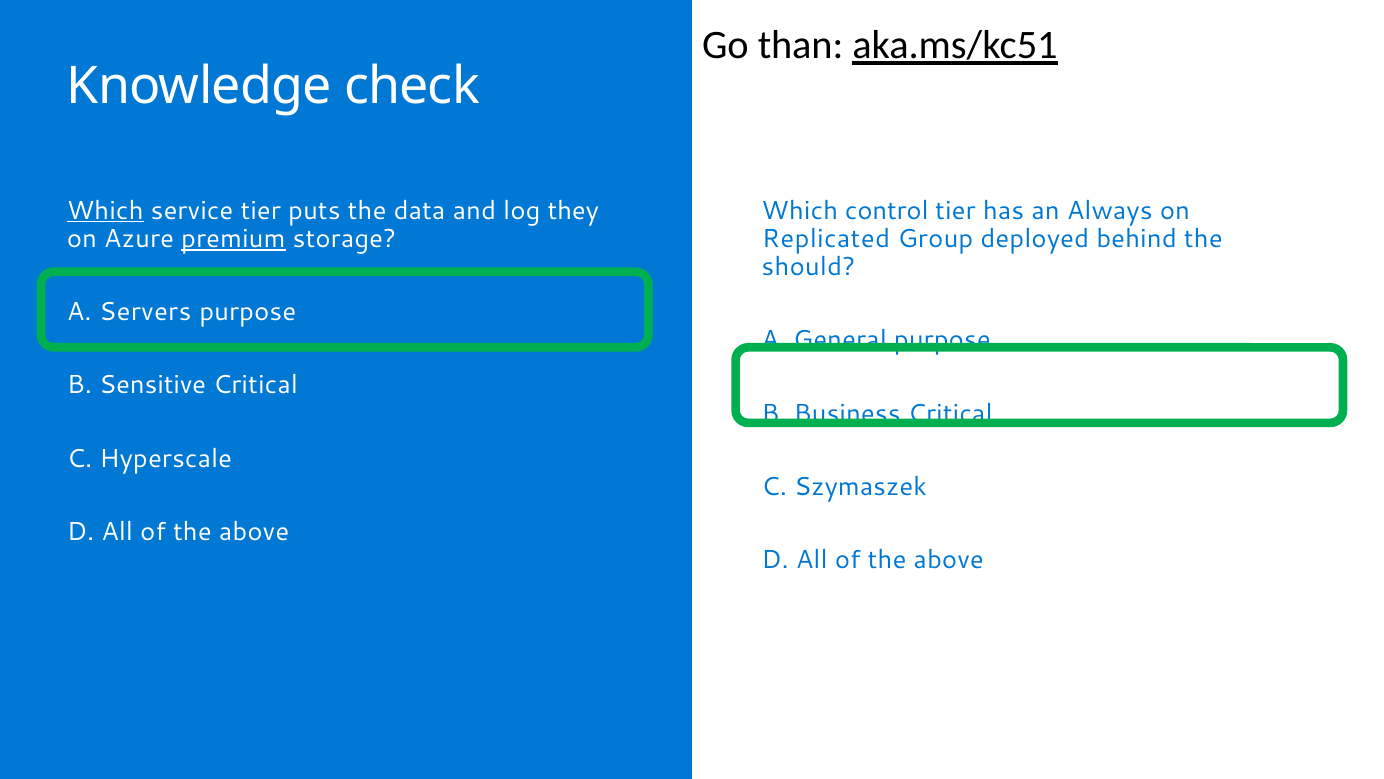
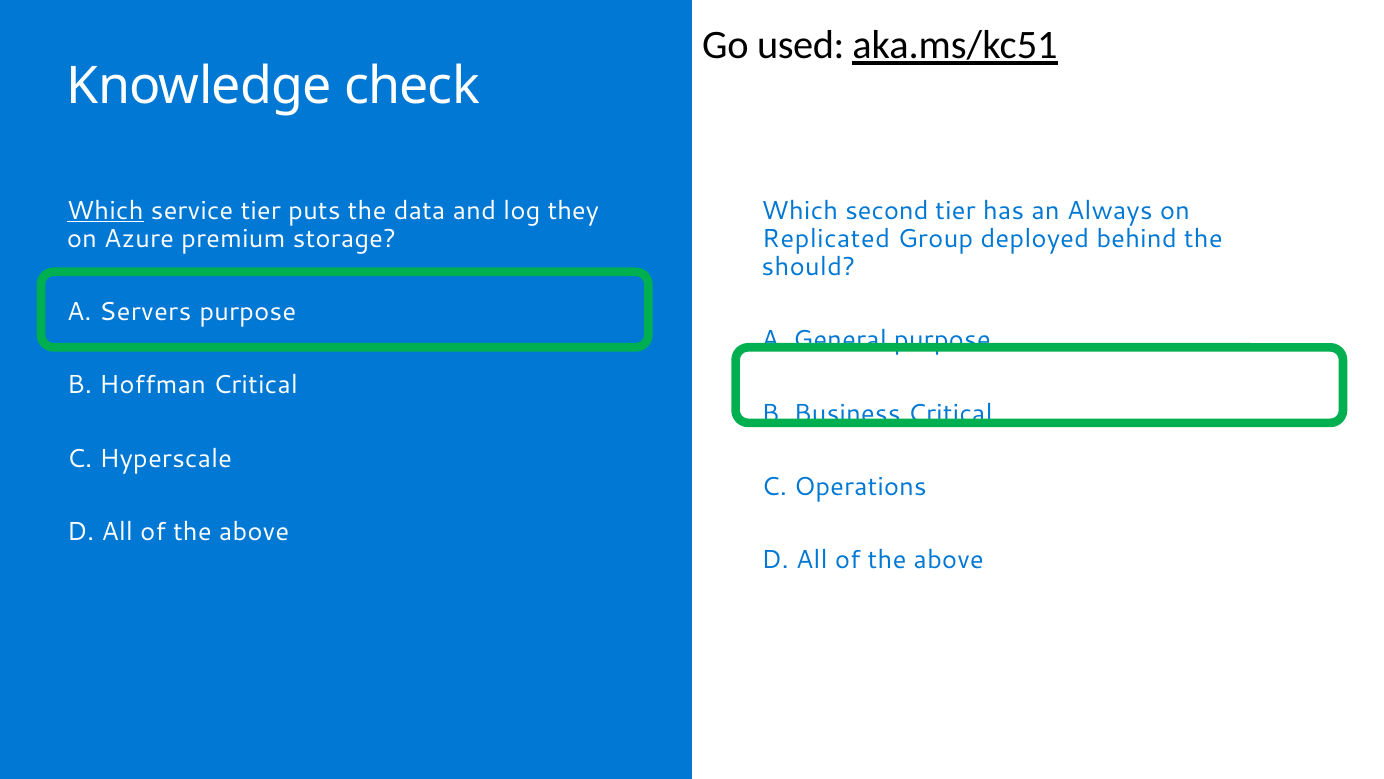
than: than -> used (801, 45)
control: control -> second (887, 210)
premium underline: present -> none (233, 238)
Sensitive: Sensitive -> Hoffman (153, 385)
Szymaszek: Szymaszek -> Operations (860, 487)
